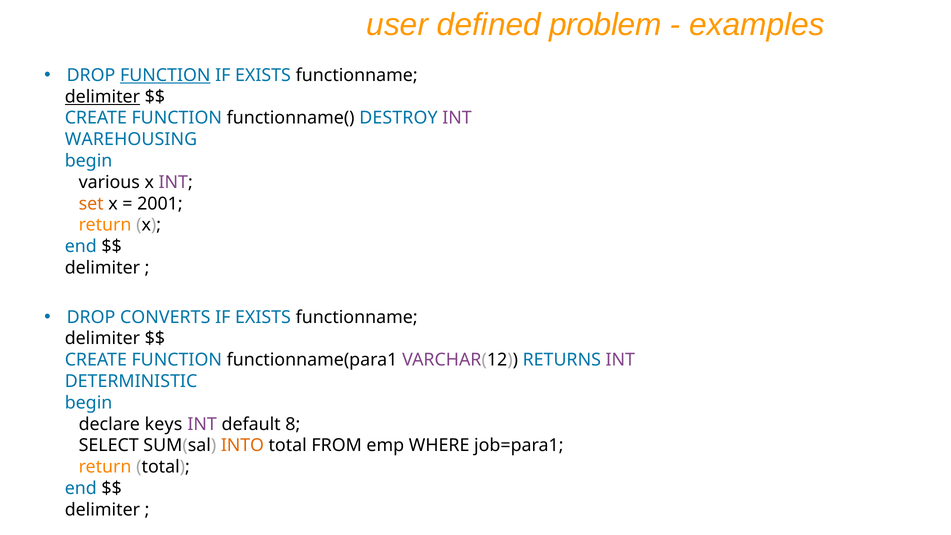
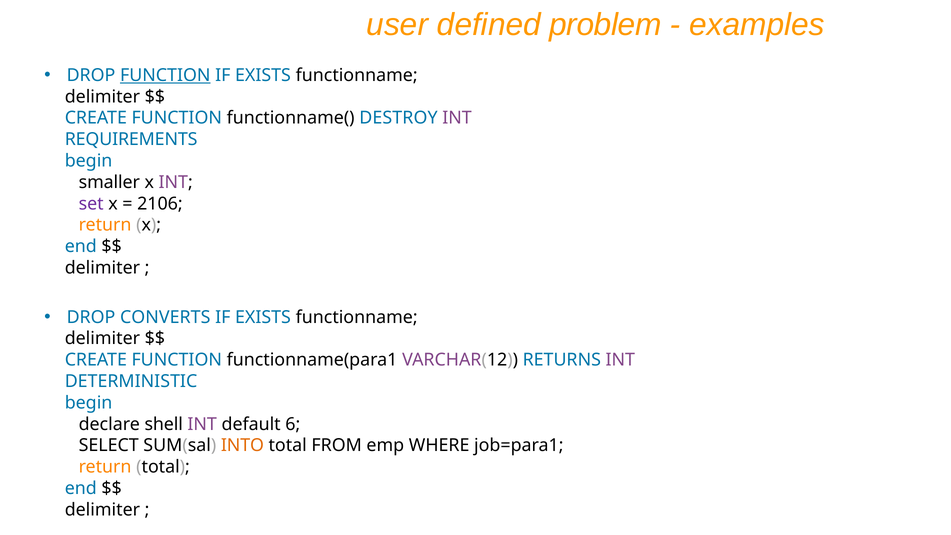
delimiter underline: present -> none (102, 97)
WAREHOUSING: WAREHOUSING -> REQUIREMENTS (131, 139)
various: various -> smaller (109, 182)
set colour: orange -> purple (91, 204)
2001: 2001 -> 2106 (160, 204)
keys: keys -> shell (164, 424)
8: 8 -> 6 (293, 424)
